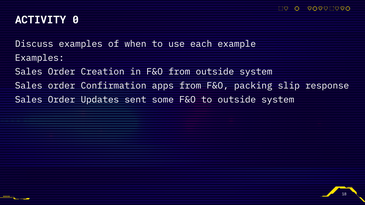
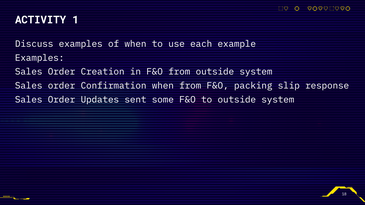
0: 0 -> 1 (76, 20)
Confirmation apps: apps -> when (163, 86)
